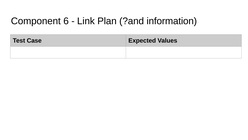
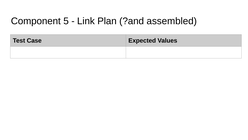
6: 6 -> 5 (66, 21)
information: information -> assembled (172, 21)
